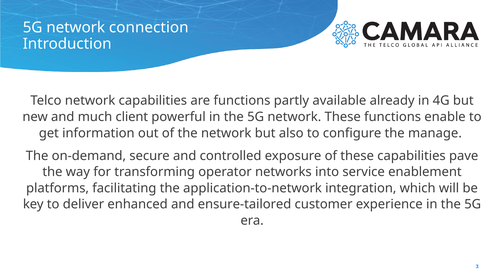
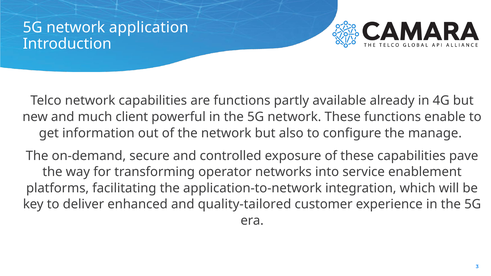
connection: connection -> application (149, 28)
ensure-tailored: ensure-tailored -> quality-tailored (245, 205)
